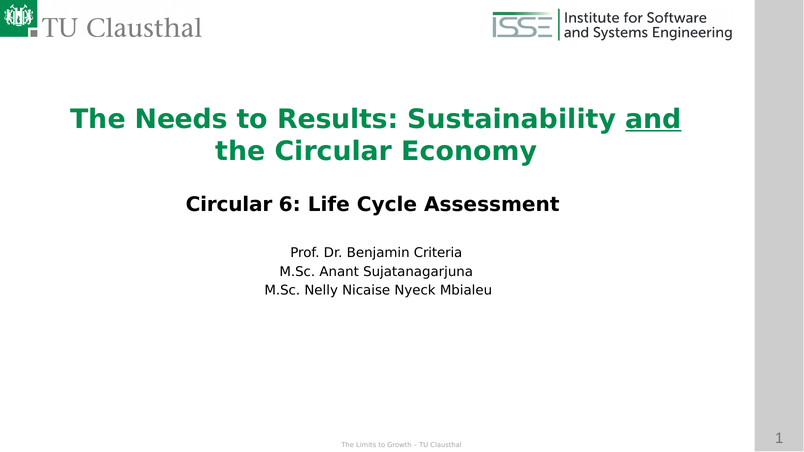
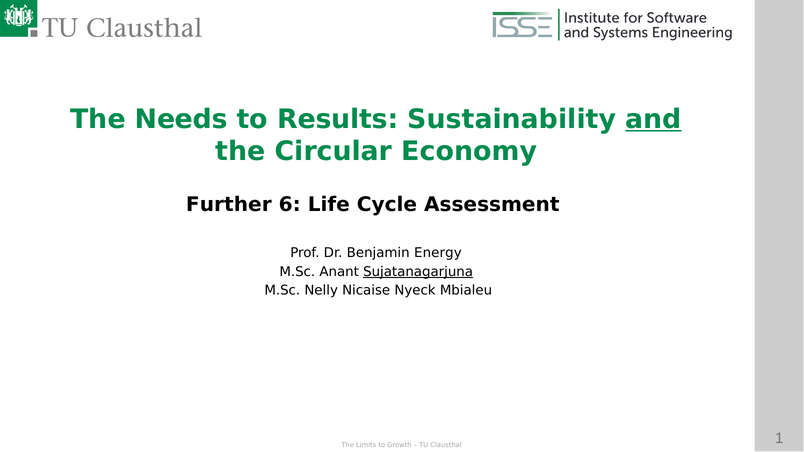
Circular: Circular -> Further (229, 205)
Criteria: Criteria -> Energy (438, 253)
Sujatanagarjuna underline: none -> present (418, 272)
